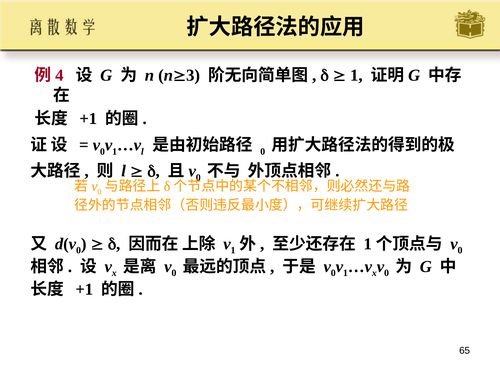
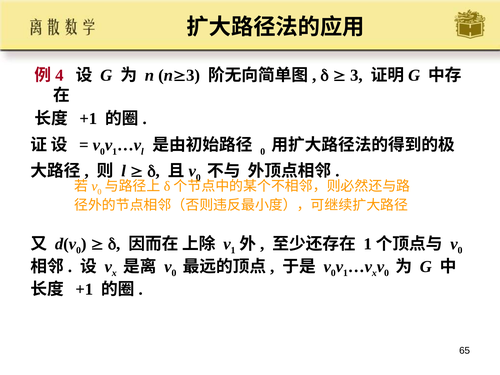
1: 1 -> 3 (356, 75)
